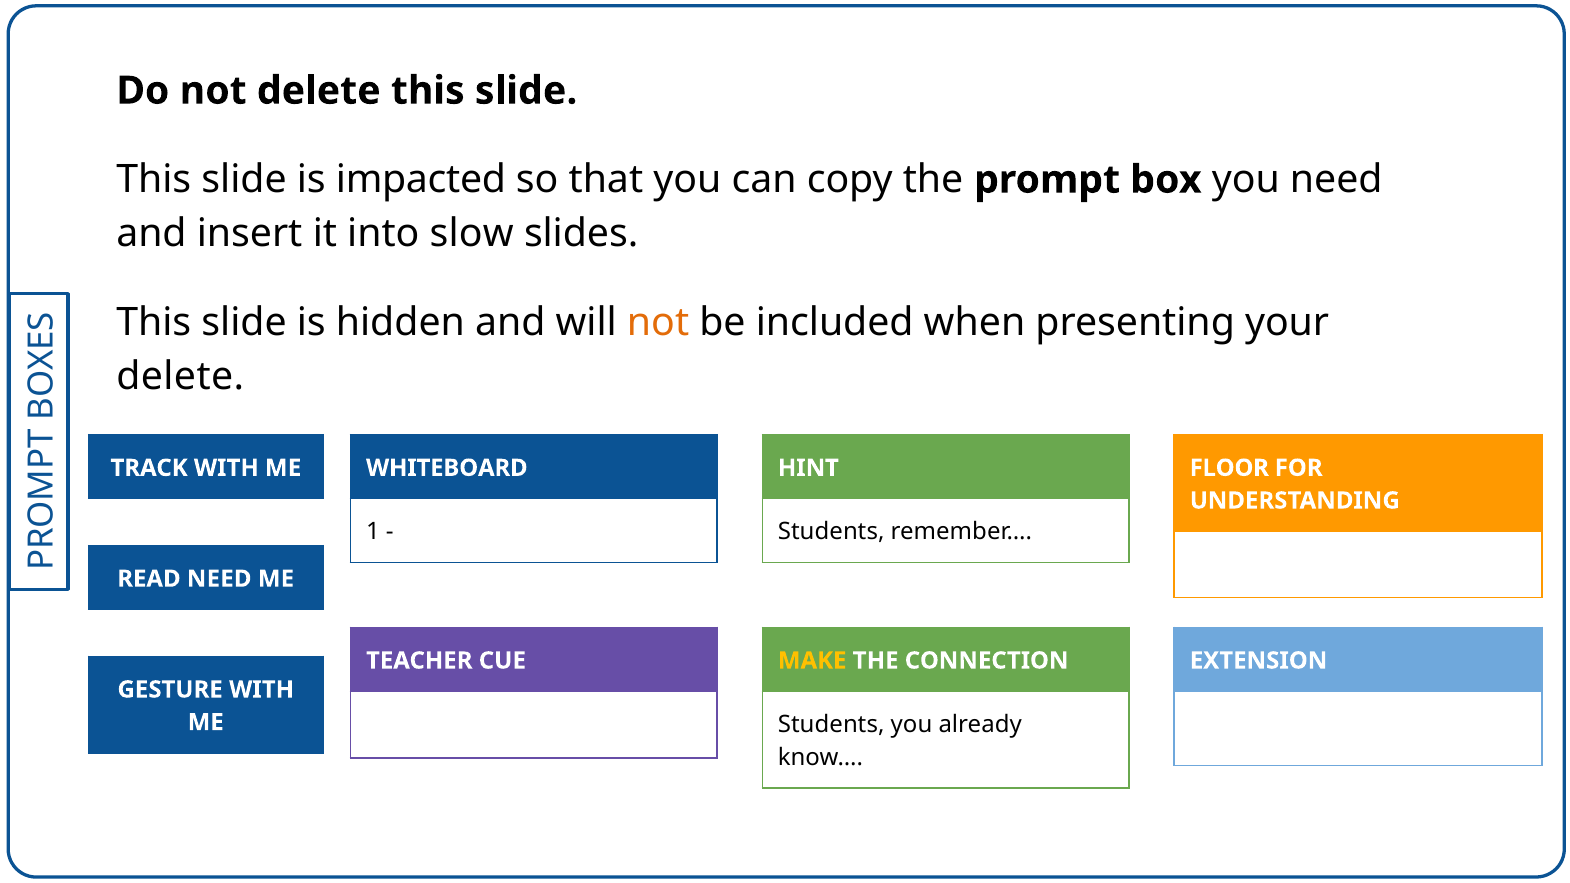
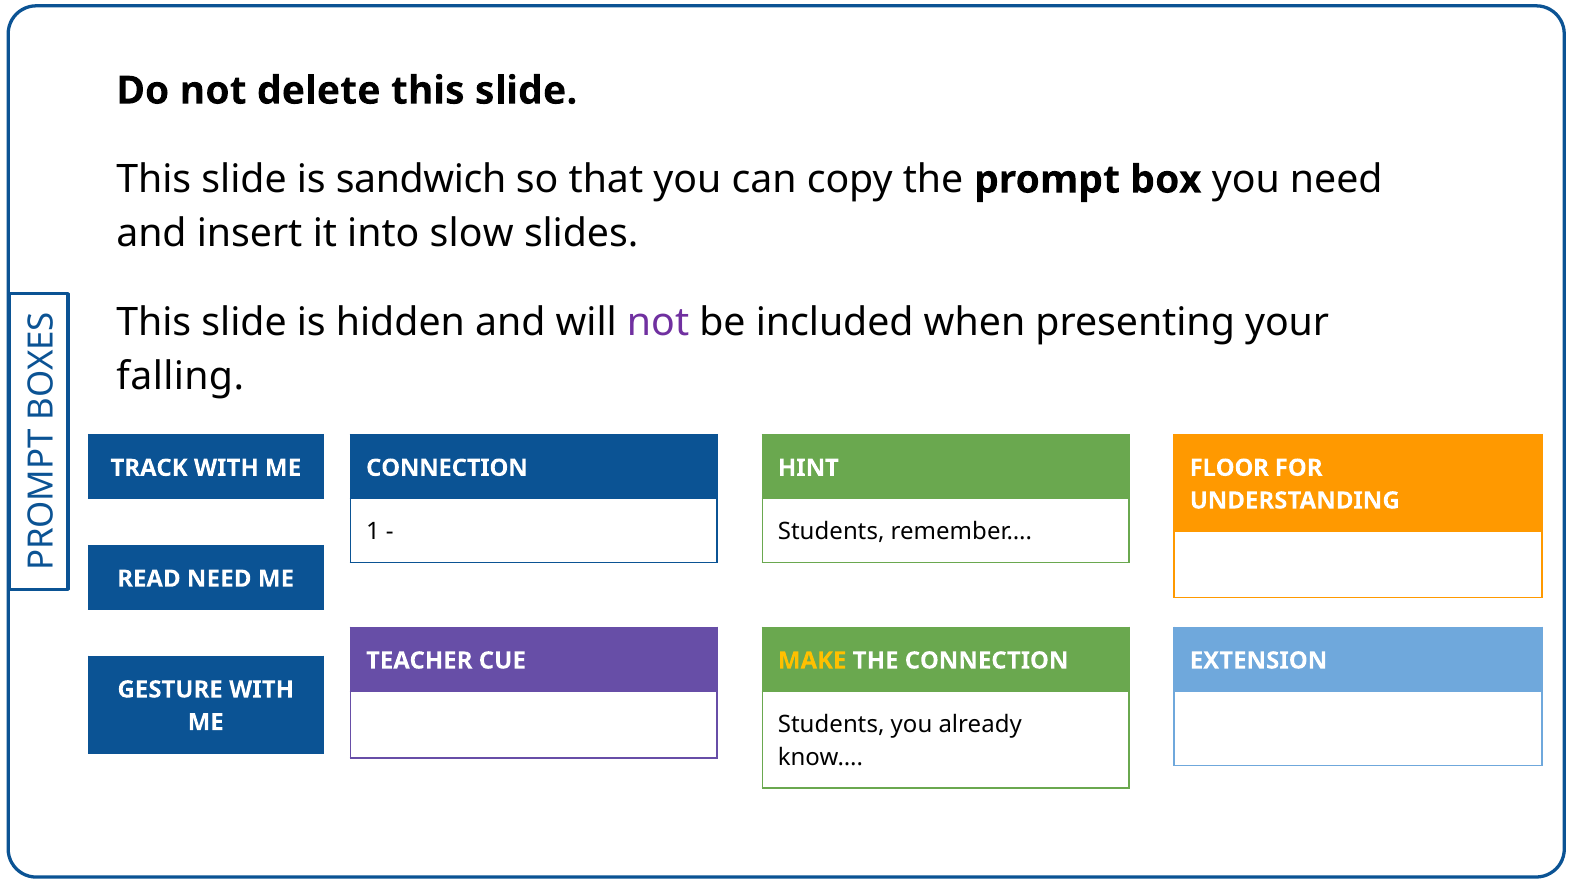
impacted: impacted -> sandwich (421, 180)
not colour: orange -> purple (658, 323)
delete: delete -> falling (180, 377)
WHITEBOARD: WHITEBOARD -> CONNECTION (447, 468)
